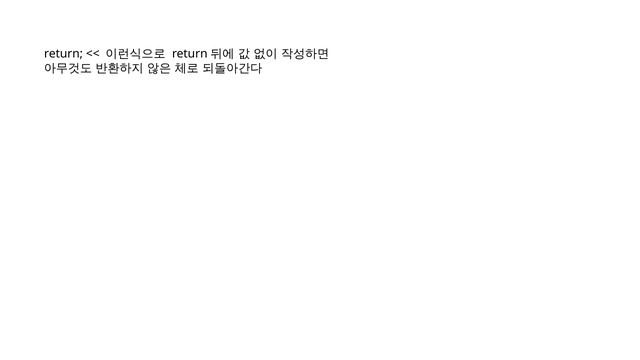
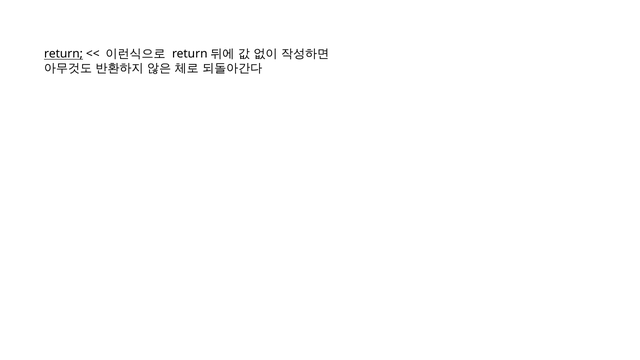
return underline: none -> present (63, 54)
